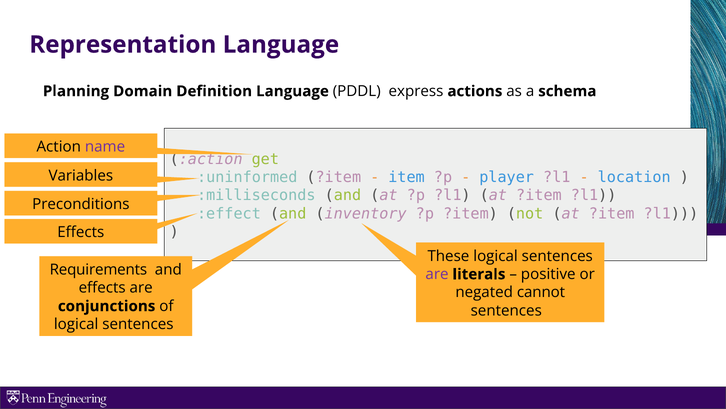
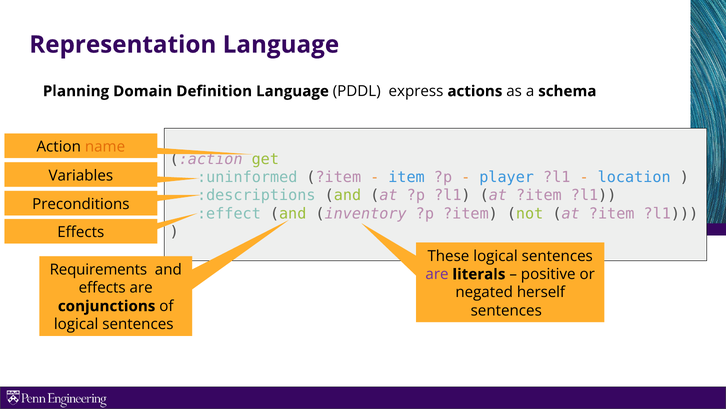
name colour: purple -> orange (105, 147)
:milliseconds: :milliseconds -> :descriptions (256, 195)
cannot: cannot -> herself (541, 292)
